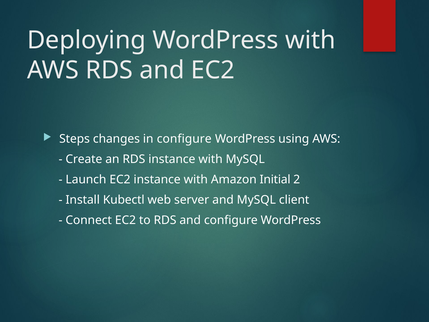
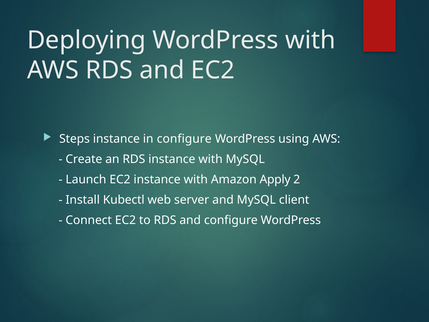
Steps changes: changes -> instance (116, 139)
Initial: Initial -> Apply (275, 179)
